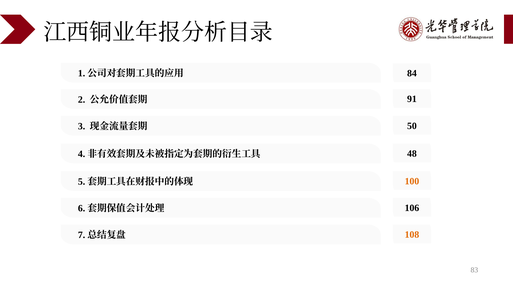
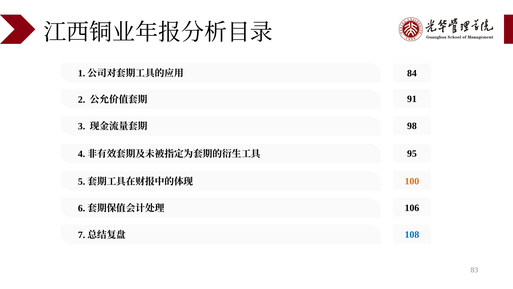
50: 50 -> 98 (412, 126)
48: 48 -> 95 (412, 153)
108 colour: orange -> blue (412, 234)
